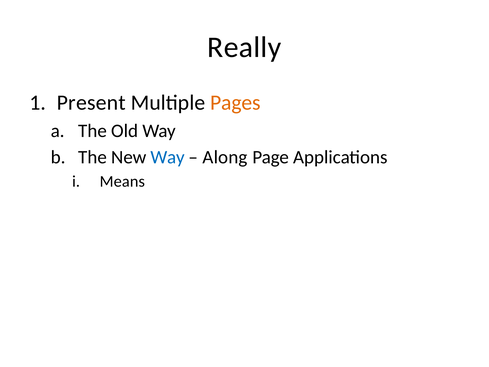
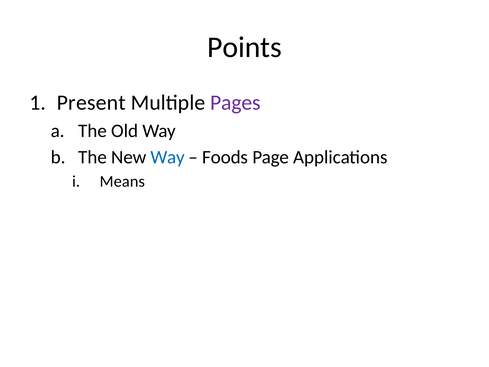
Really: Really -> Points (245, 47)
Pages colour: orange -> purple (235, 103)
Along: Along -> Foods (225, 157)
